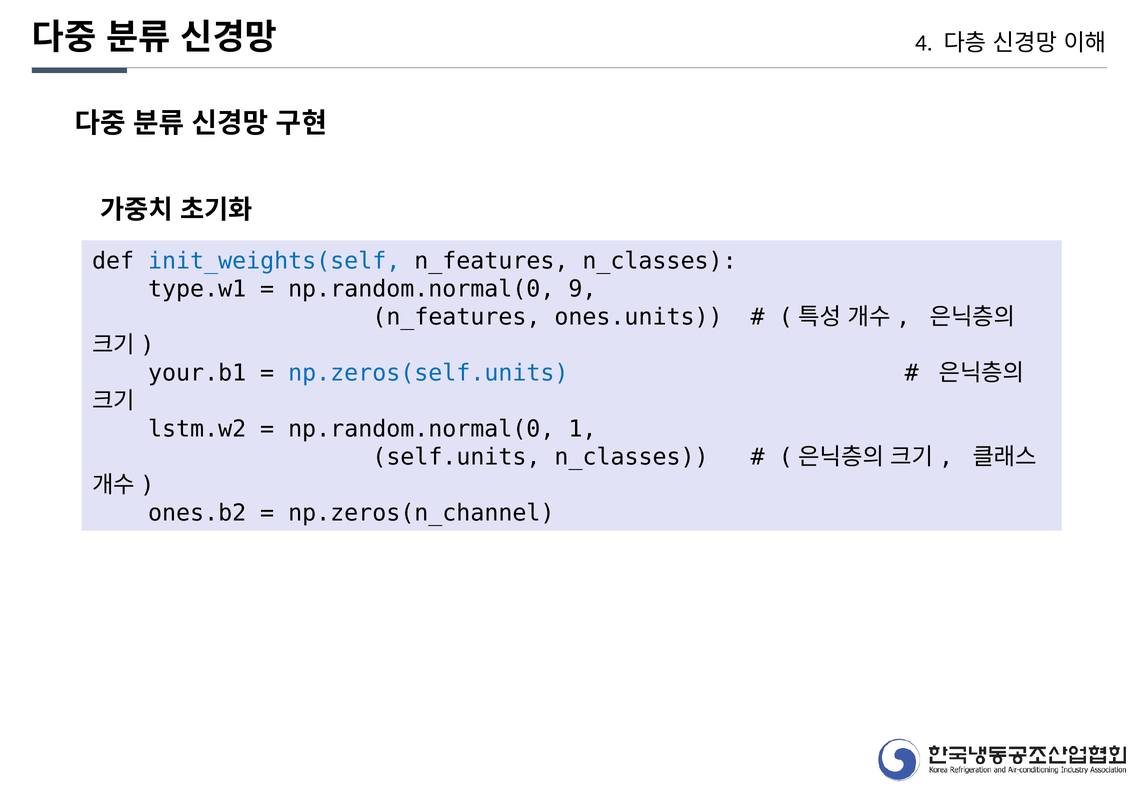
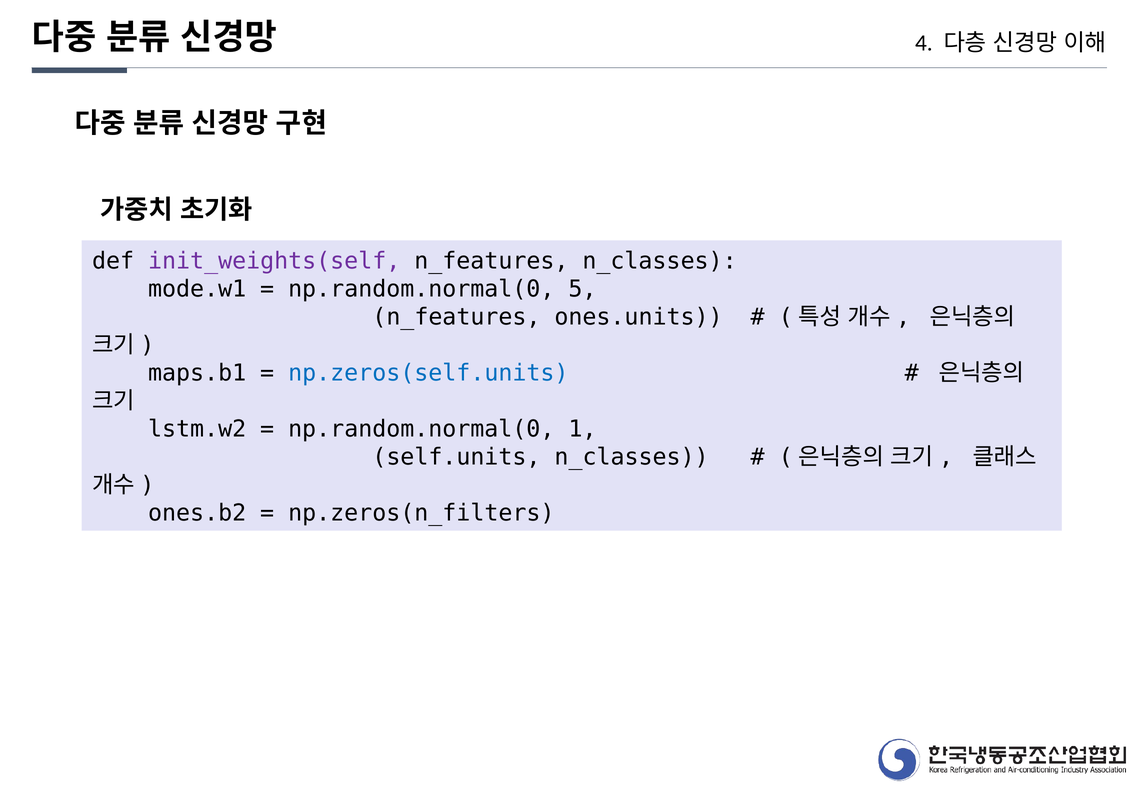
init_weights(self colour: blue -> purple (274, 261)
type.w1: type.w1 -> mode.w1 (197, 289)
9: 9 -> 5 (582, 289)
your.b1: your.b1 -> maps.b1 (197, 373)
np.zeros(n_channel: np.zeros(n_channel -> np.zeros(n_filters (421, 513)
